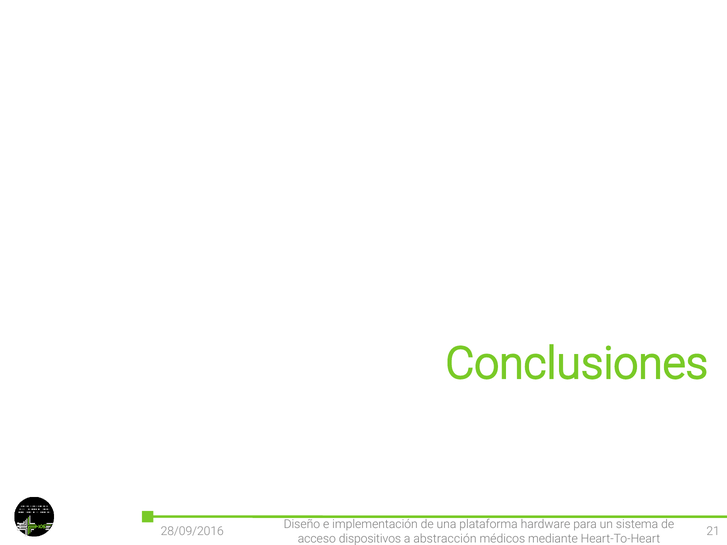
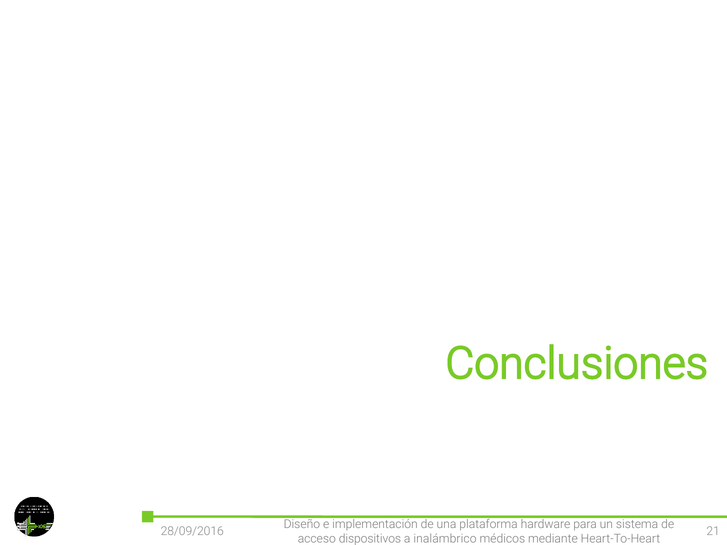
abstracción: abstracción -> inalámbrico (445, 539)
